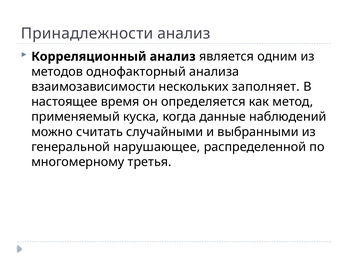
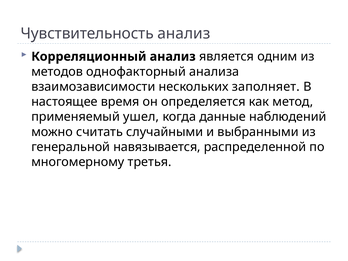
Принадлежности: Принадлежности -> Чувствительность (87, 34)
куска: куска -> ушел (141, 117)
нарушающее: нарушающее -> навязывается (157, 147)
